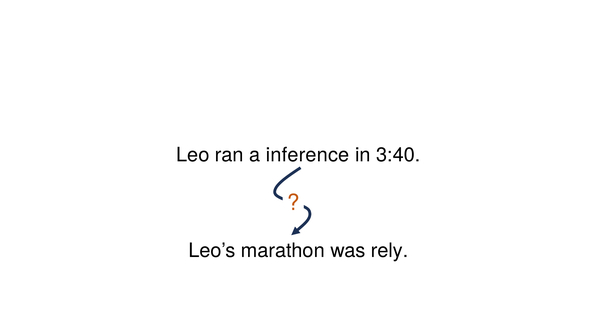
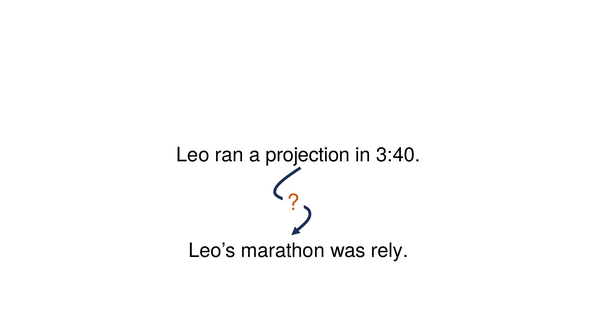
inference: inference -> projection (308, 155)
